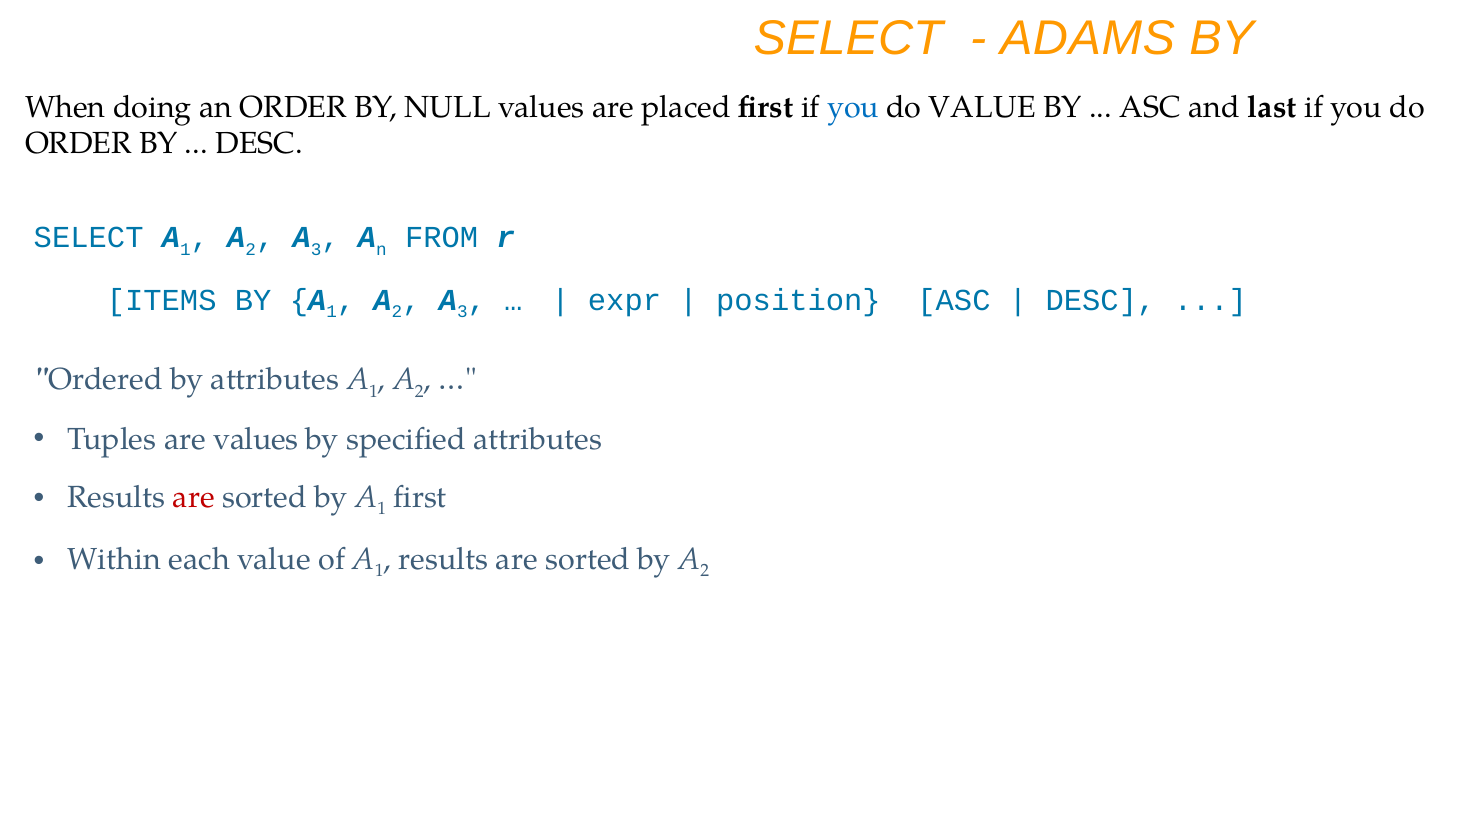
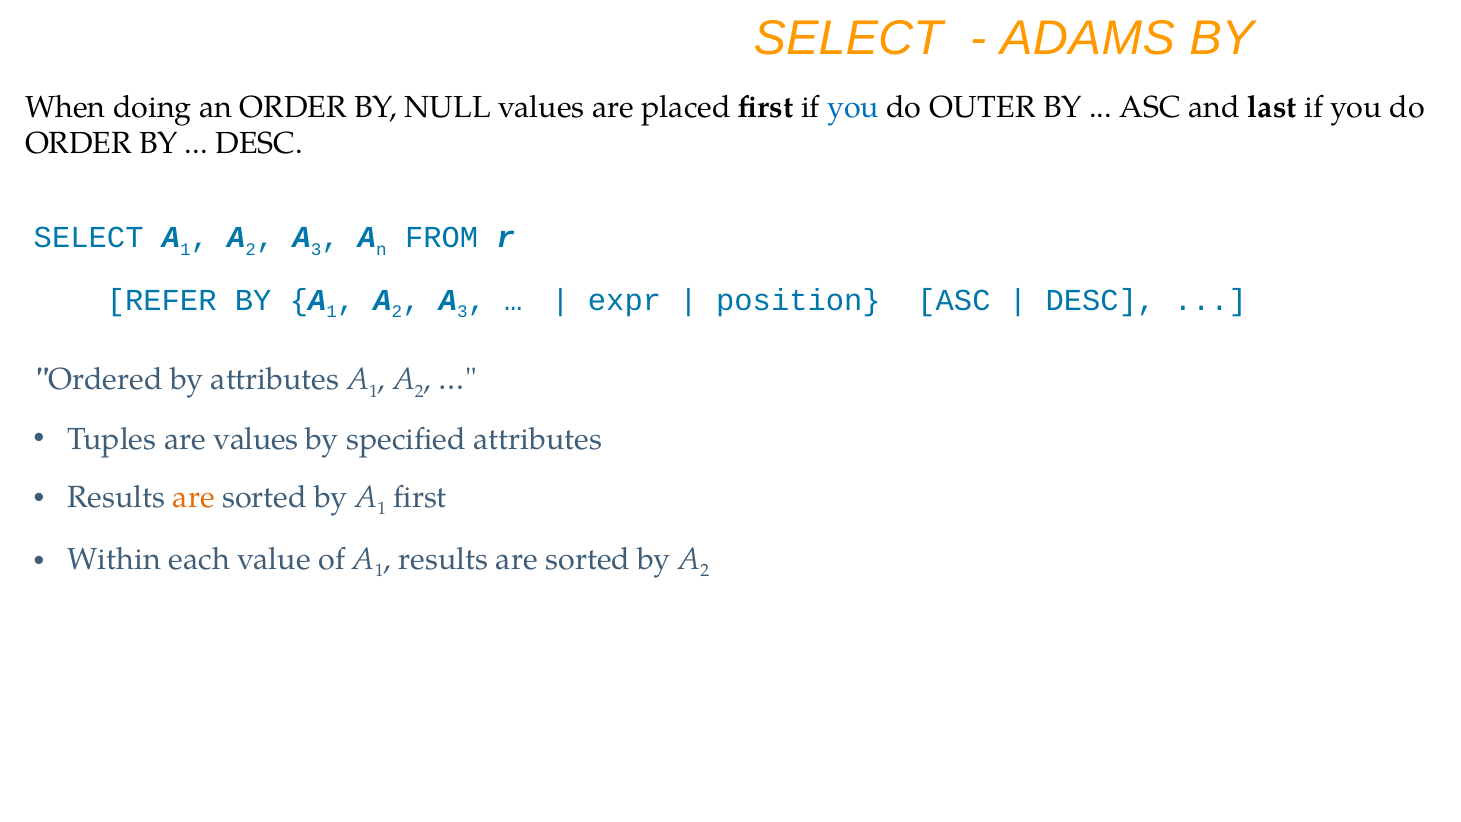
do VALUE: VALUE -> OUTER (982, 107)
ITEMS: ITEMS -> REFER (162, 300)
are colour: red -> orange (194, 497)
